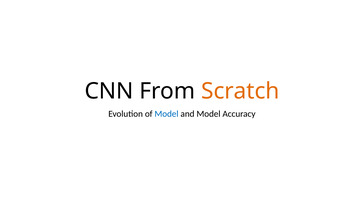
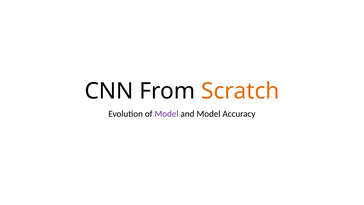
Model colour: blue -> purple (167, 114)
